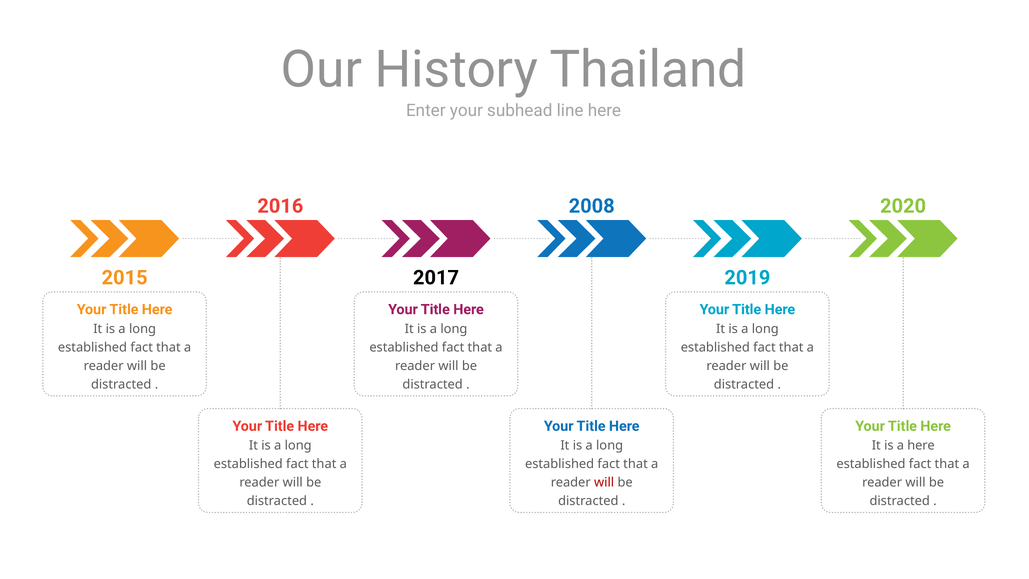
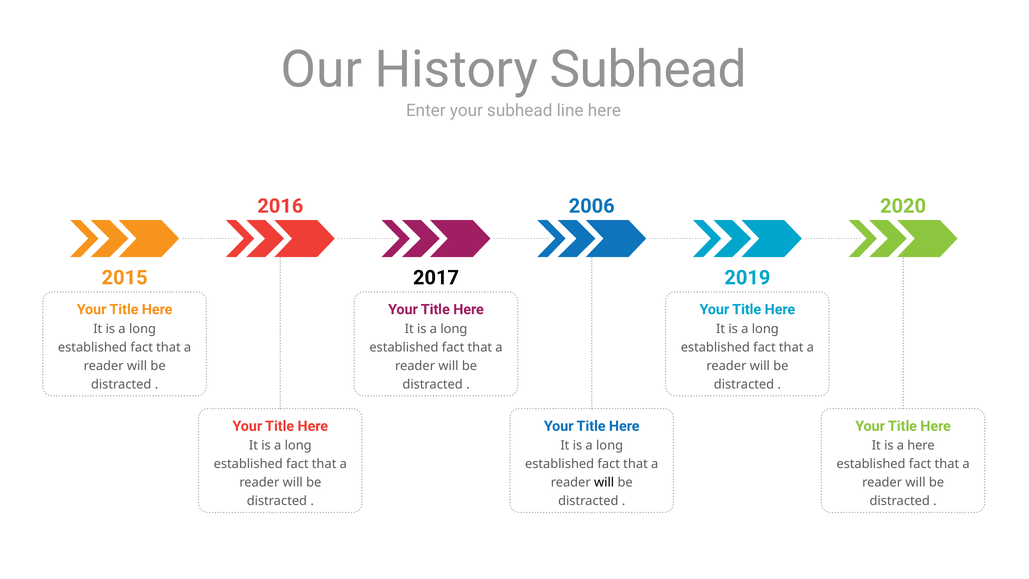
History Thailand: Thailand -> Subhead (648, 70)
2008: 2008 -> 2006 (592, 206)
will colour: red -> black (604, 482)
